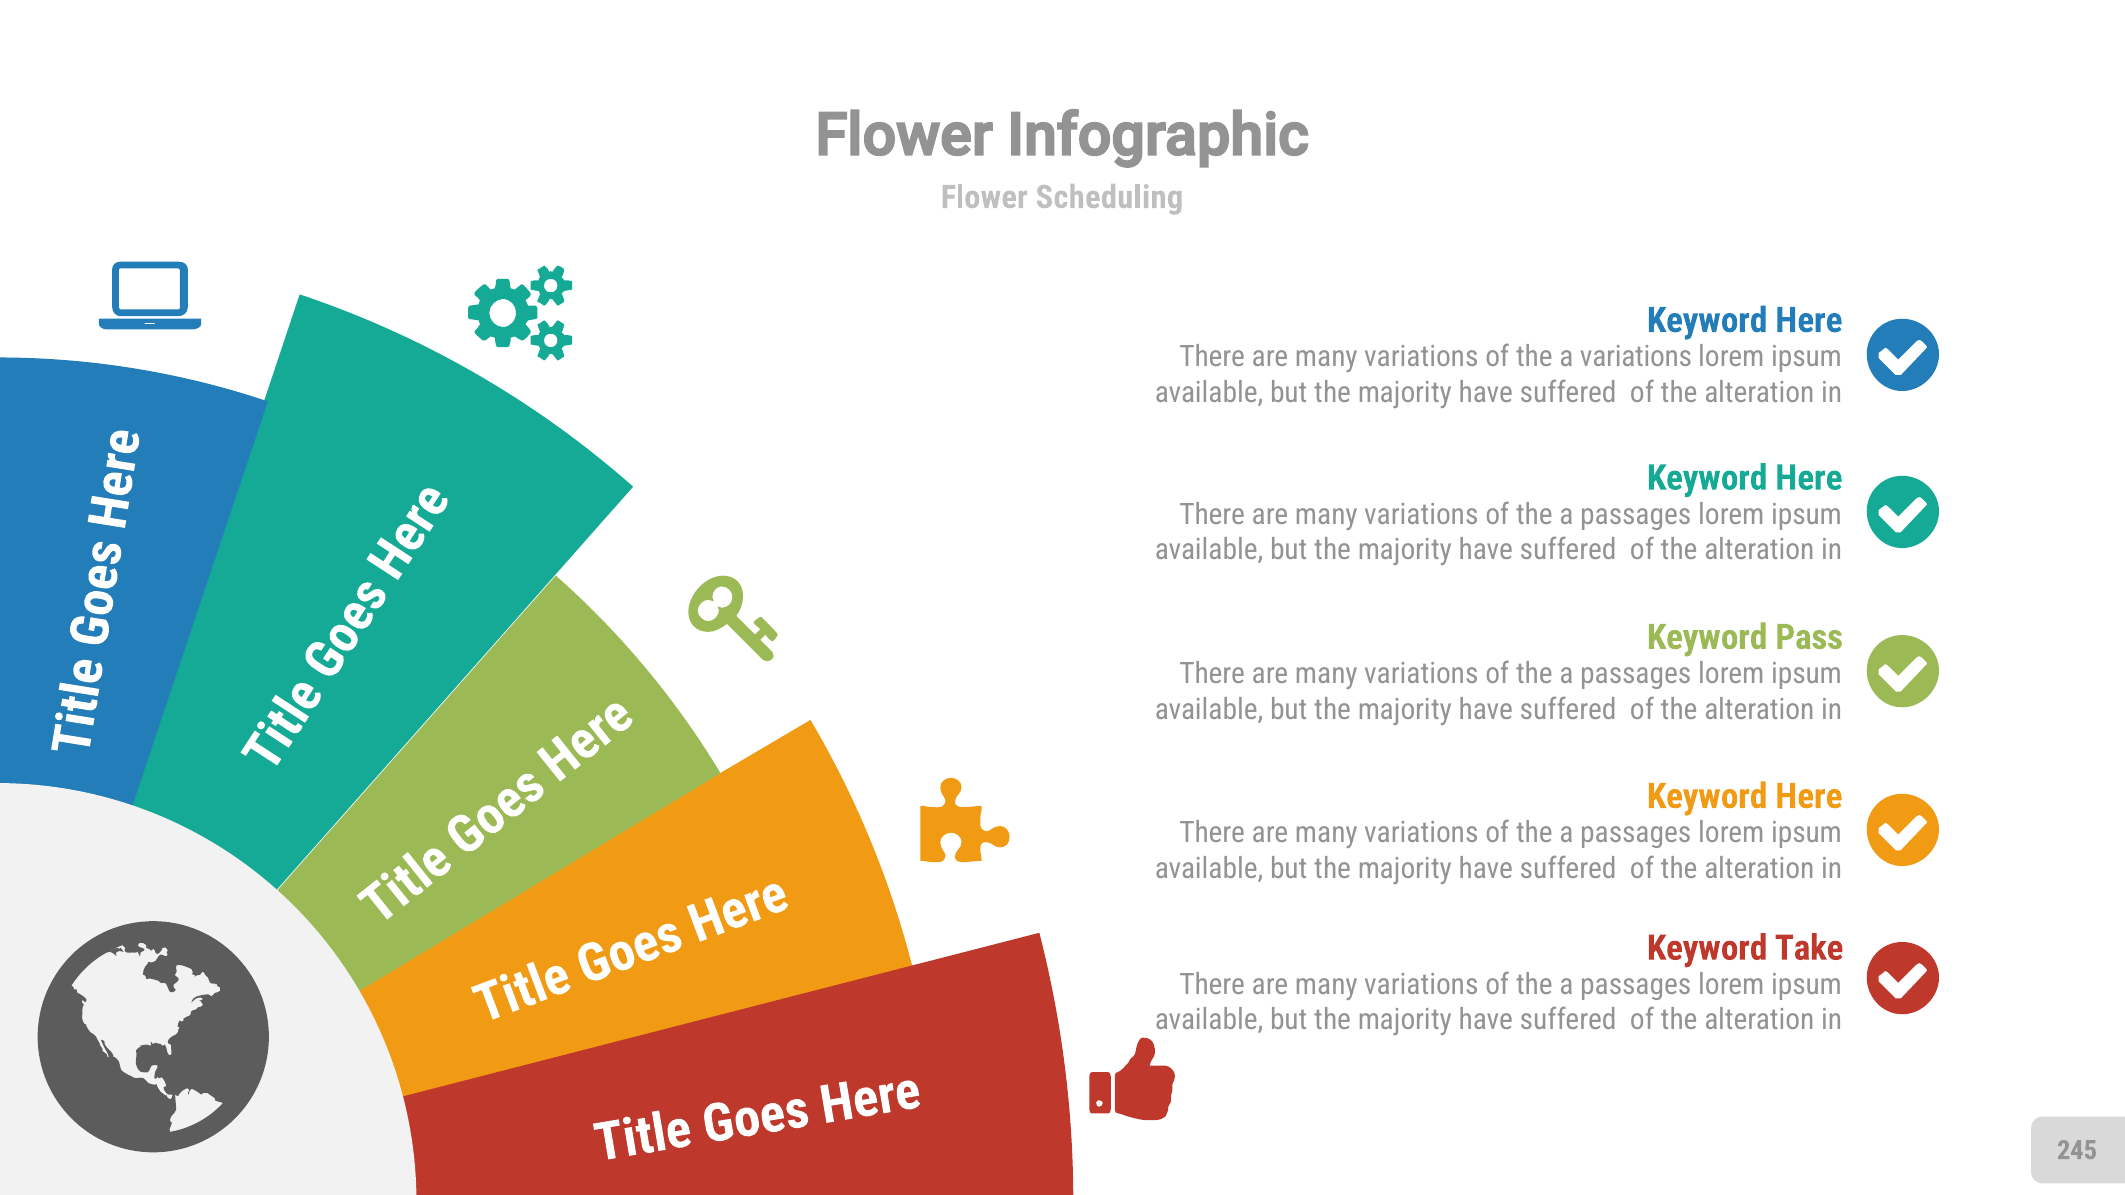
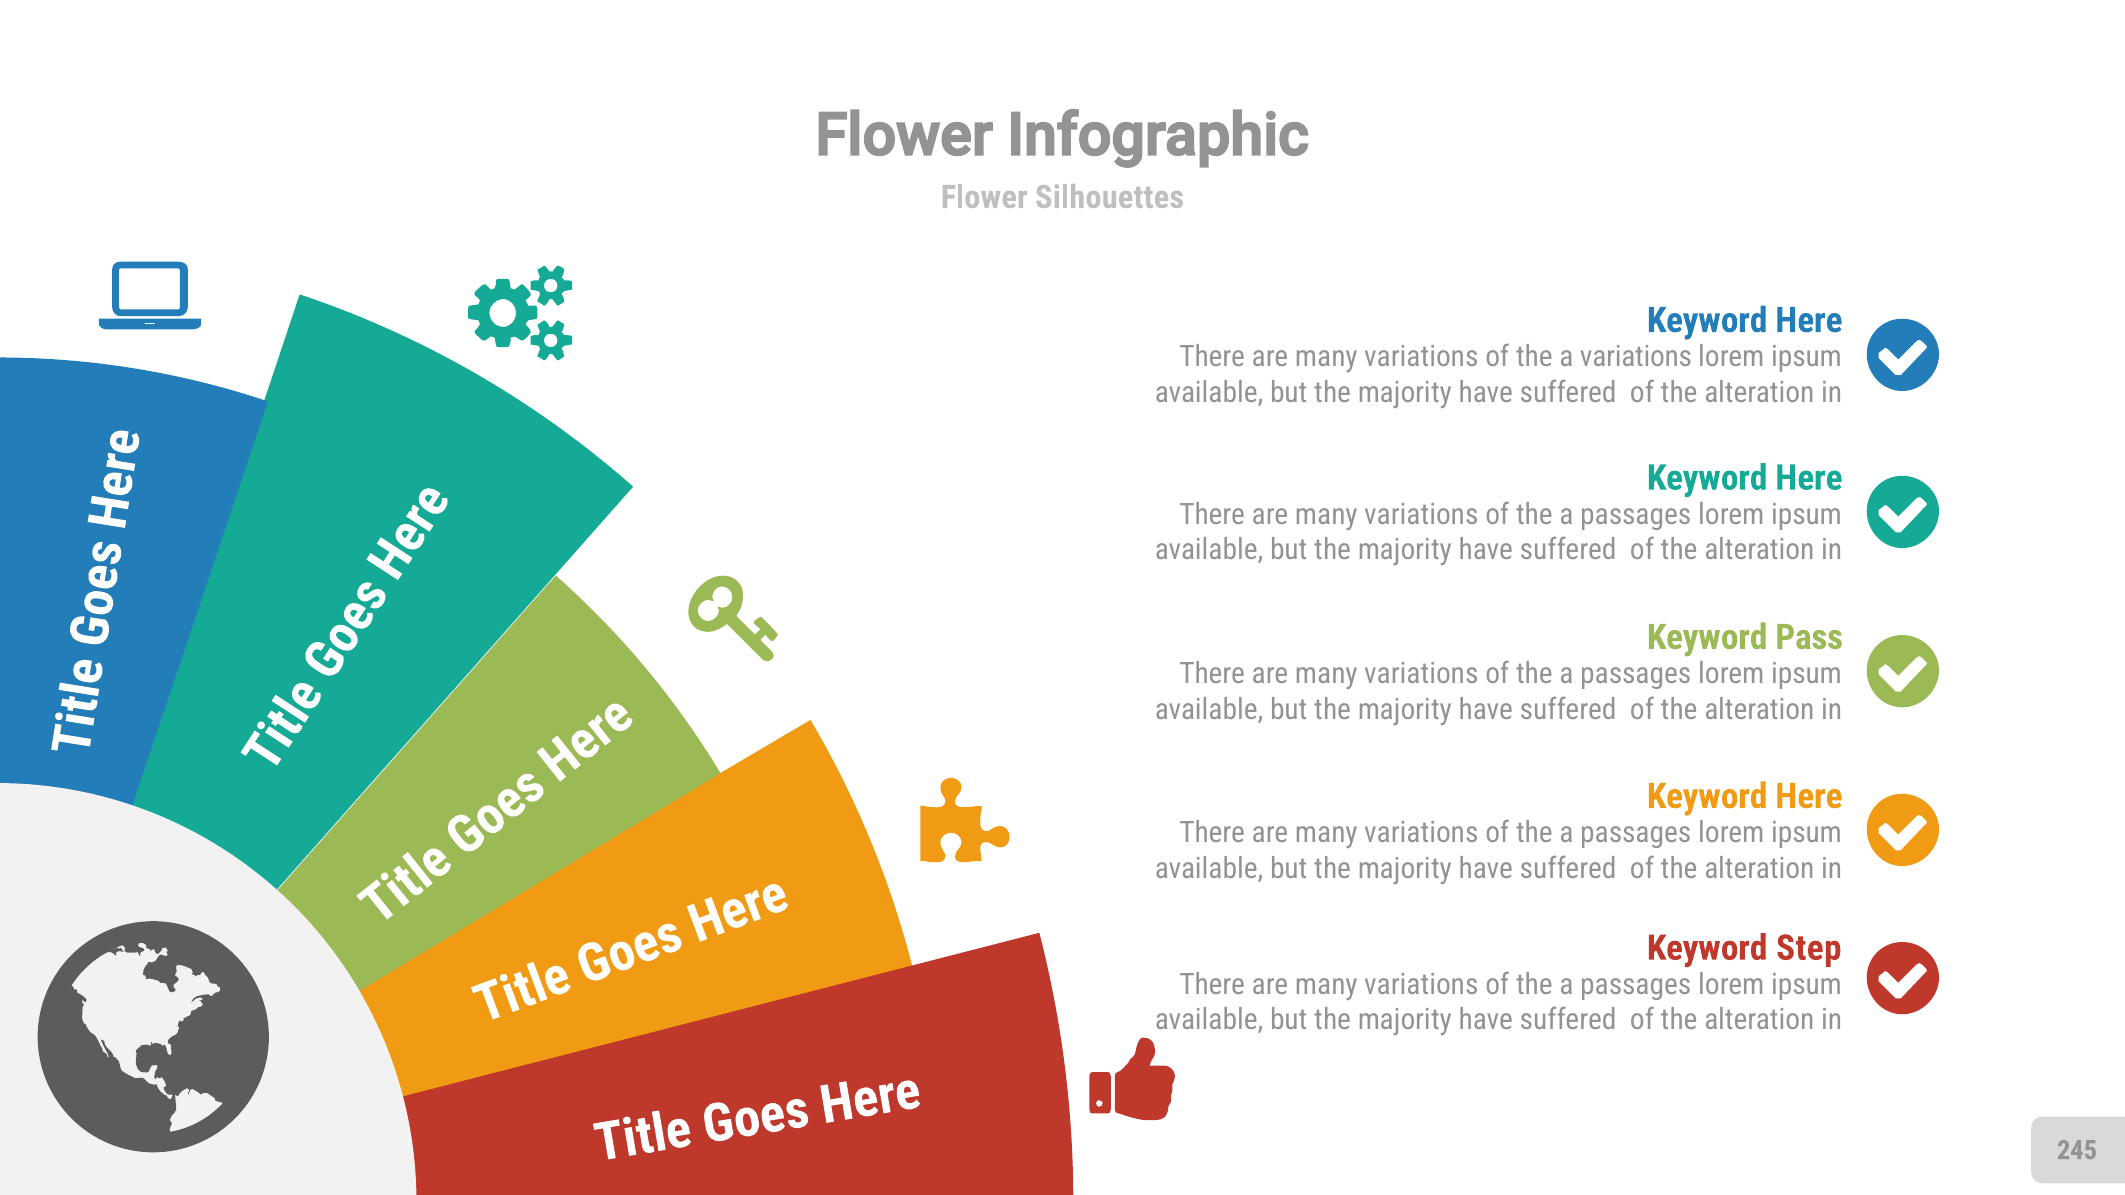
Scheduling: Scheduling -> Silhouettes (1110, 197)
Take: Take -> Step (1809, 948)
